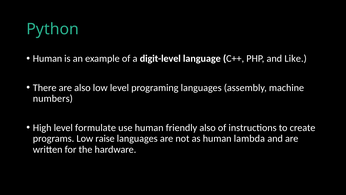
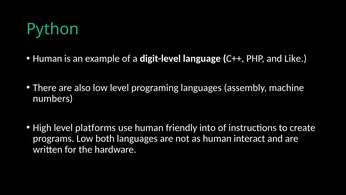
formulate: formulate -> platforms (95, 127)
friendly also: also -> into (208, 127)
raise: raise -> both (105, 138)
lambda: lambda -> interact (249, 138)
